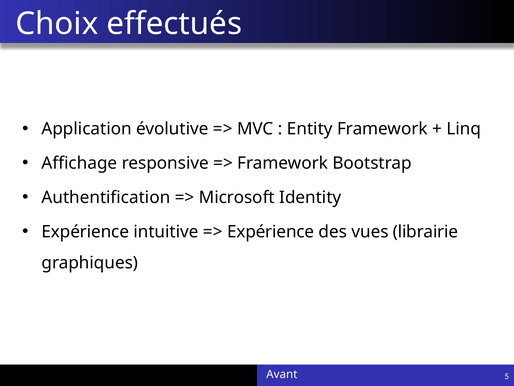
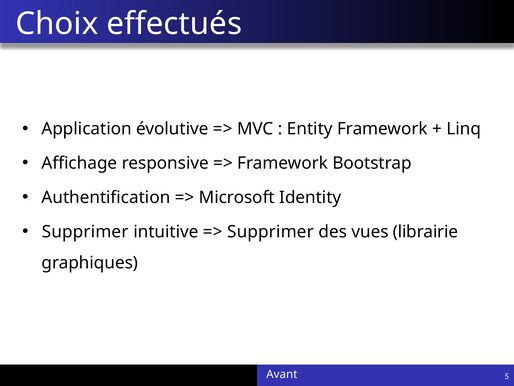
Expérience: Expérience -> Supprimer (85, 232)
Expérience: Expérience -> Supprimer (271, 232)
